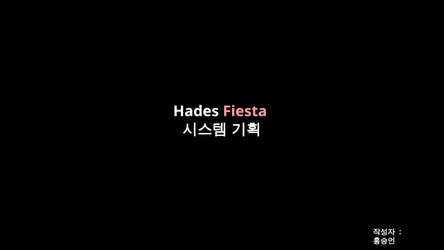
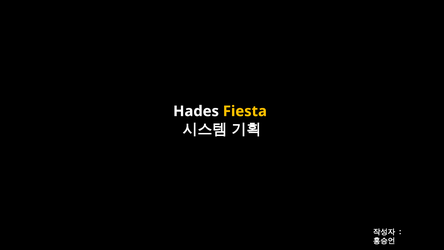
Fiesta colour: pink -> yellow (245, 111)
